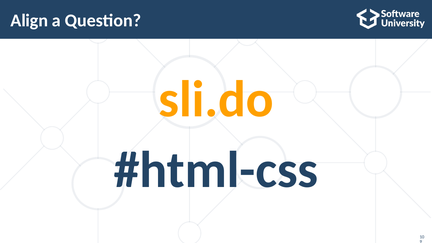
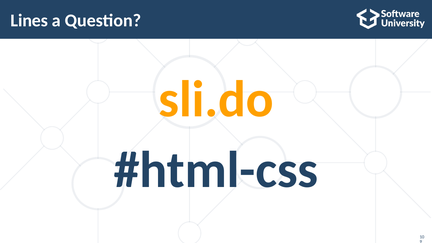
Align: Align -> Lines (29, 20)
